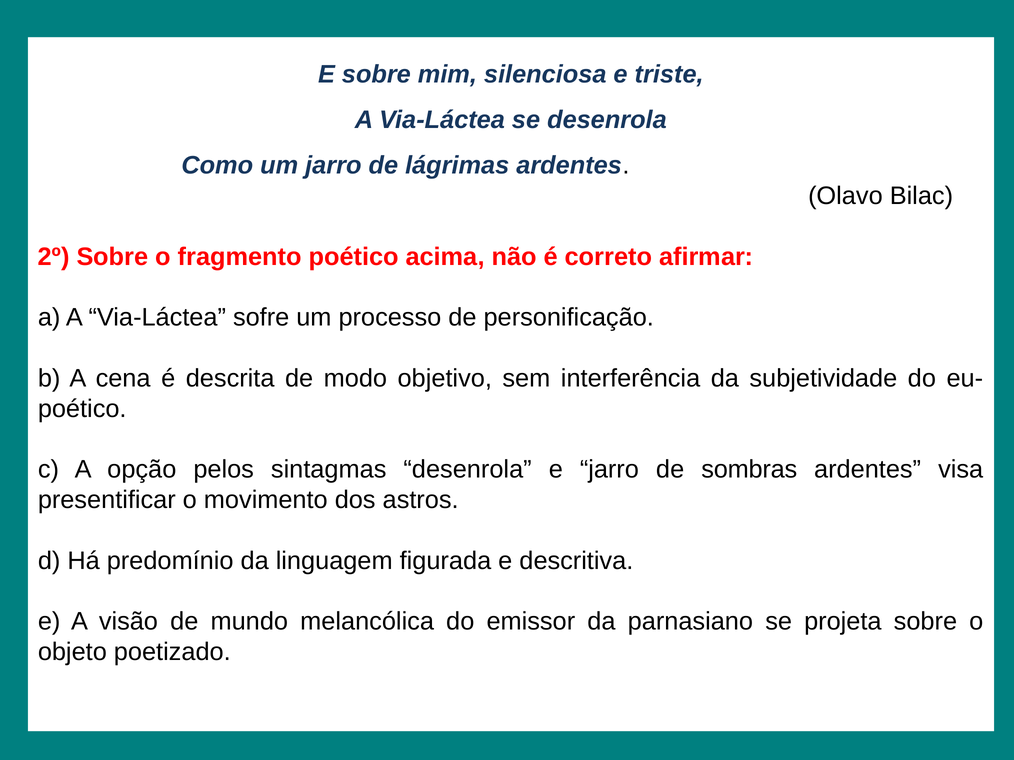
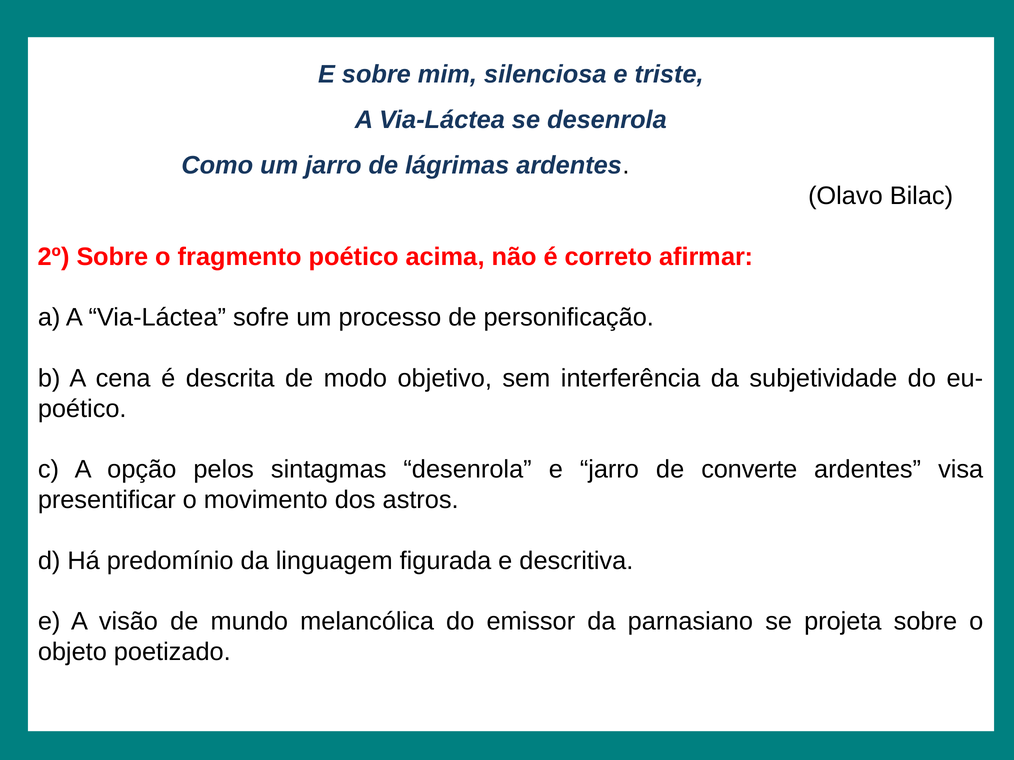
sombras: sombras -> converte (749, 470)
